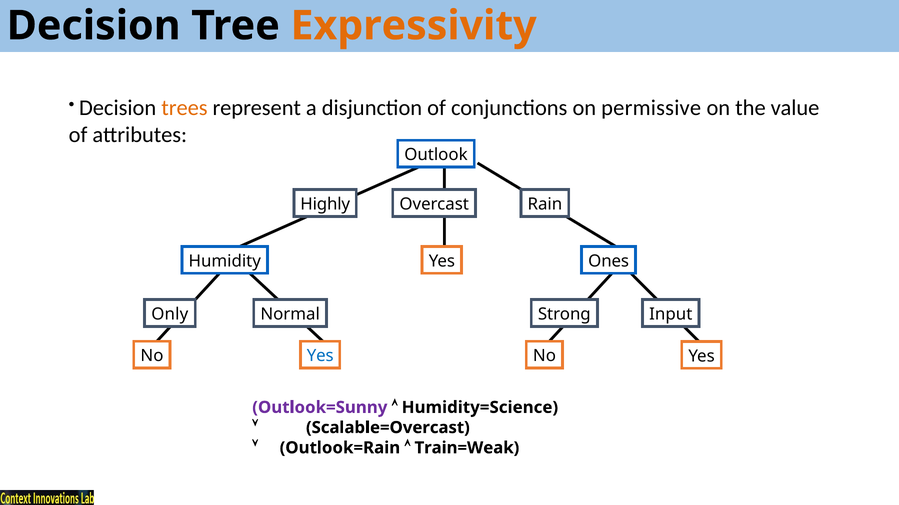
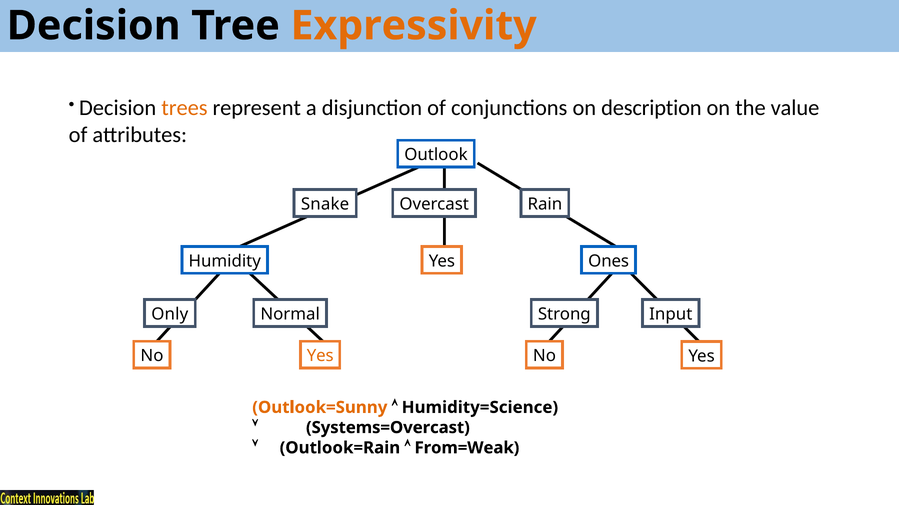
permissive: permissive -> description (651, 108)
Highly: Highly -> Snake (325, 204)
Yes colour: blue -> orange (320, 356)
Outlook=Sunny colour: purple -> orange (320, 408)
Scalable=Overcast: Scalable=Overcast -> Systems=Overcast (388, 428)
Train=Weak: Train=Weak -> From=Weak (467, 448)
